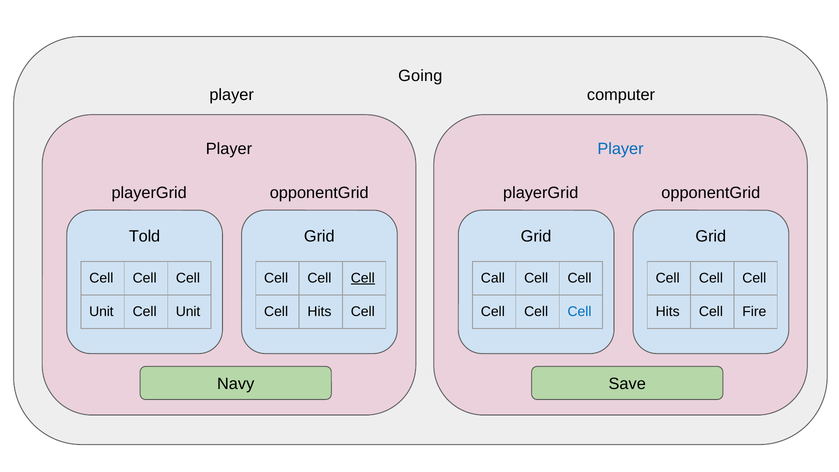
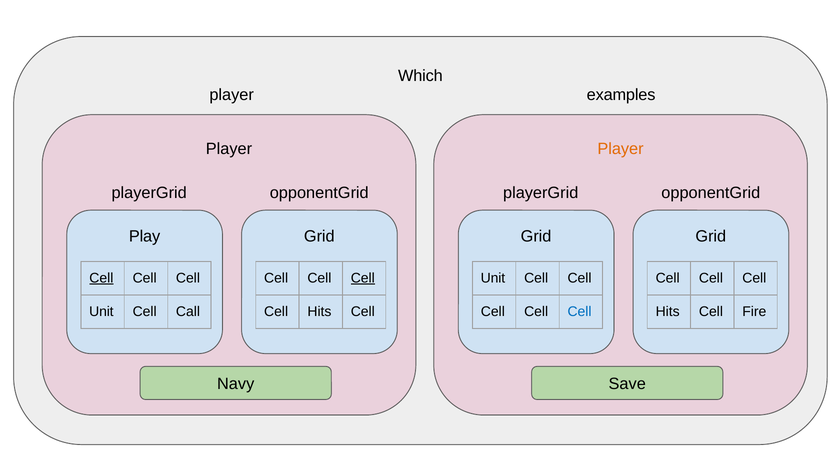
Going: Going -> Which (420, 76)
computer: computer -> examples (621, 95)
Player colour: blue -> orange (621, 149)
Told: Told -> Play (145, 236)
Cell underline: none -> present (101, 278)
Call: Call -> Unit (493, 278)
Unit: Unit -> Call (188, 312)
